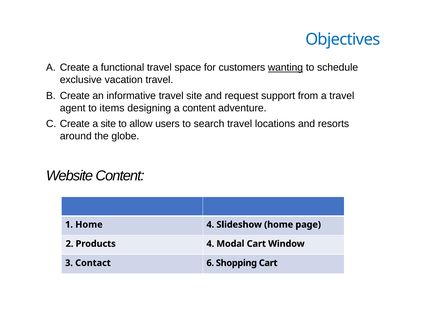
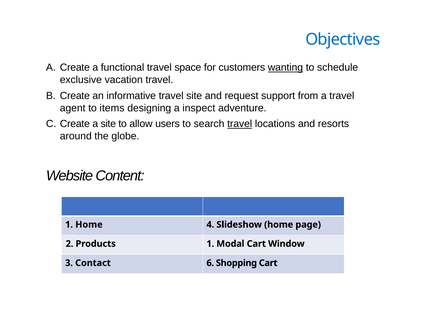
a content: content -> inspect (199, 108)
travel underline: none -> present (240, 124)
Products 4: 4 -> 1 (210, 244)
